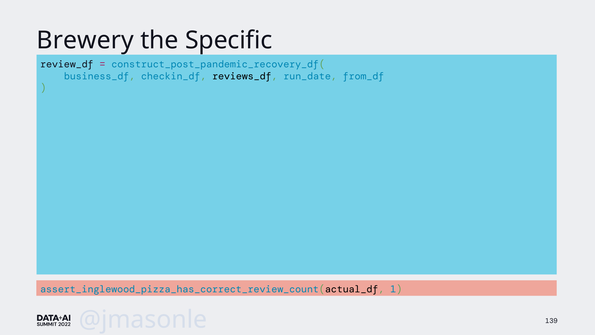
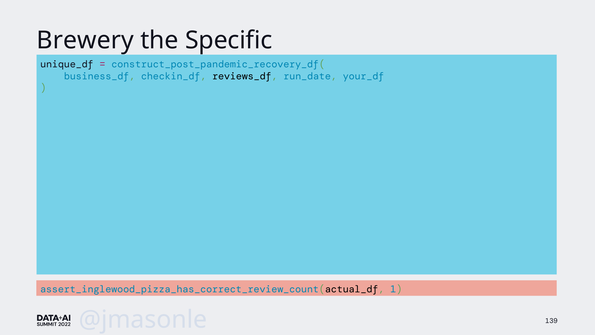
review_df: review_df -> unique_df (67, 64)
from_df: from_df -> your_df (364, 76)
